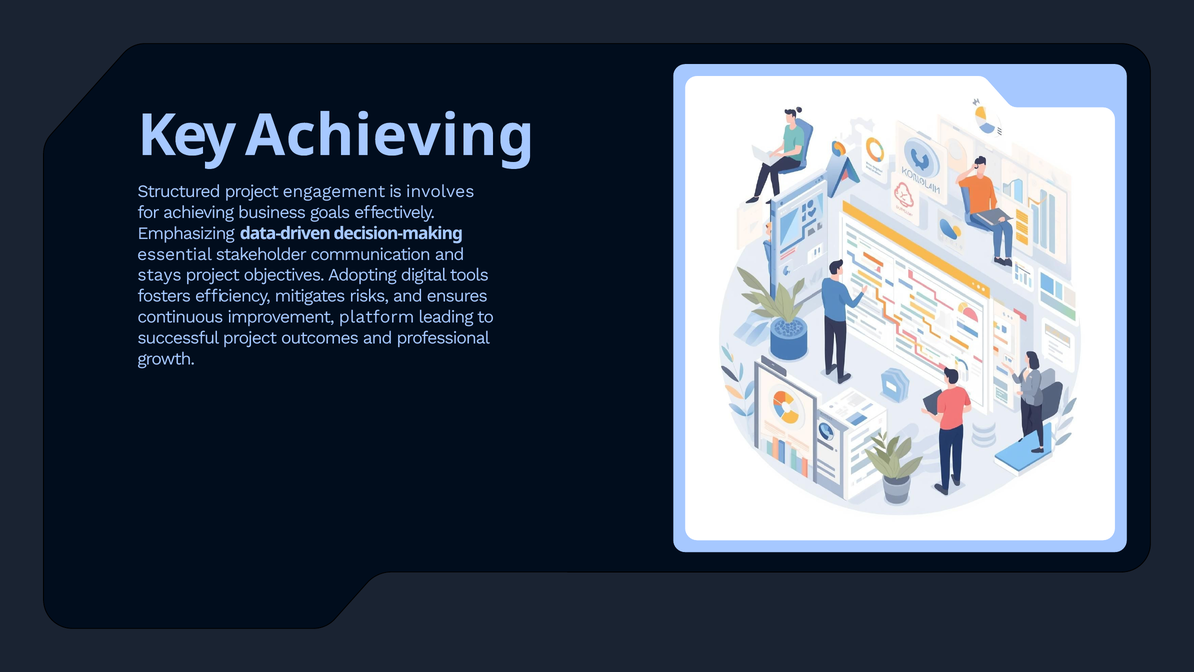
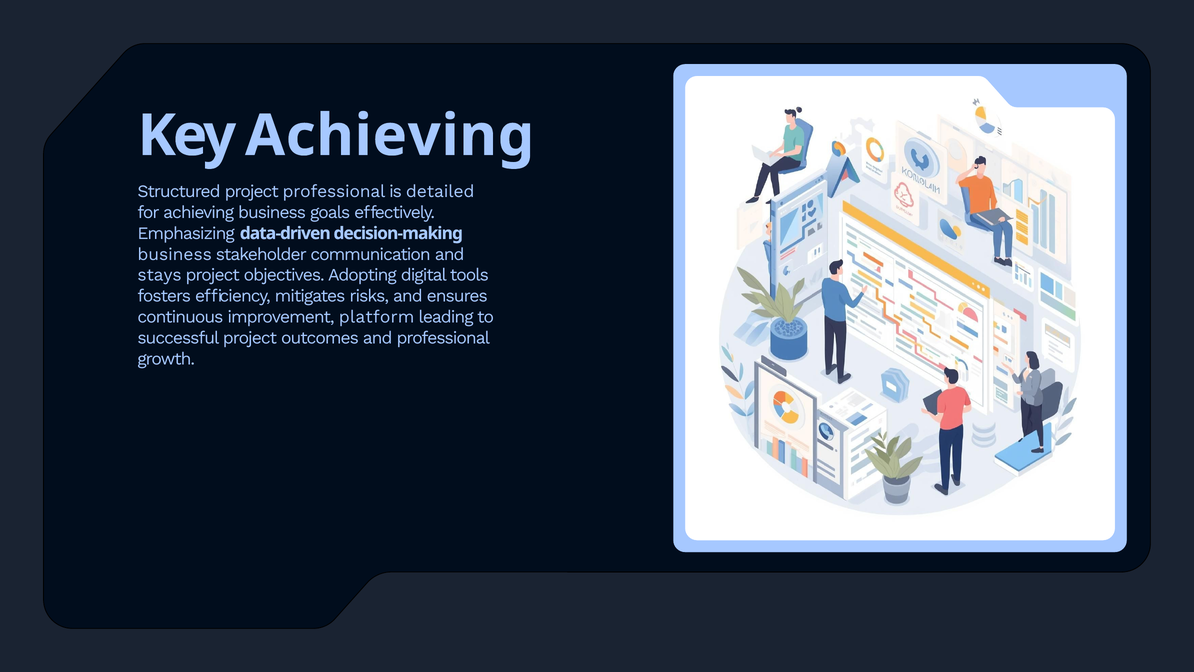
project engagement: engagement -> professional (334, 191)
involves: involves -> detailed (440, 191)
essential: essential -> business (175, 254)
